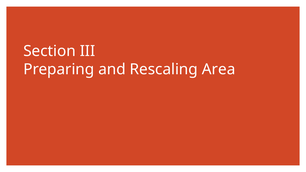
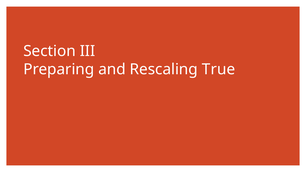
Area: Area -> True (219, 69)
